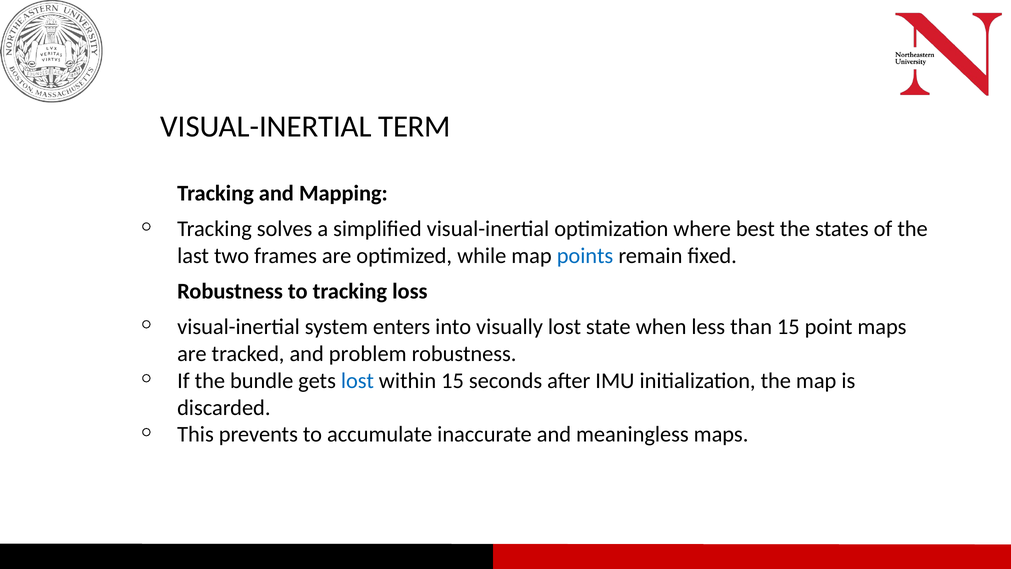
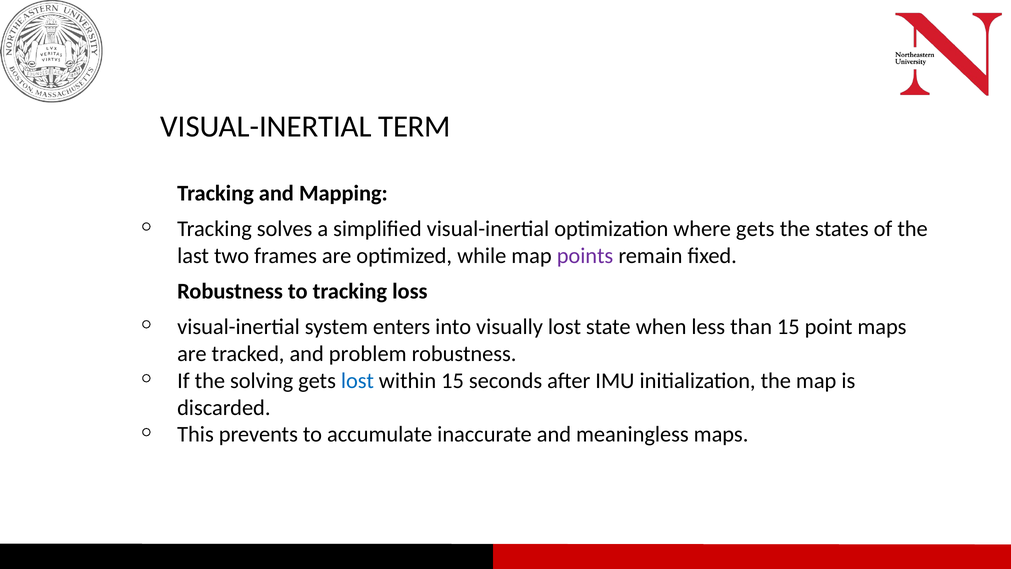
where best: best -> gets (755, 229)
points colour: blue -> purple (585, 256)
bundle: bundle -> solving (262, 380)
